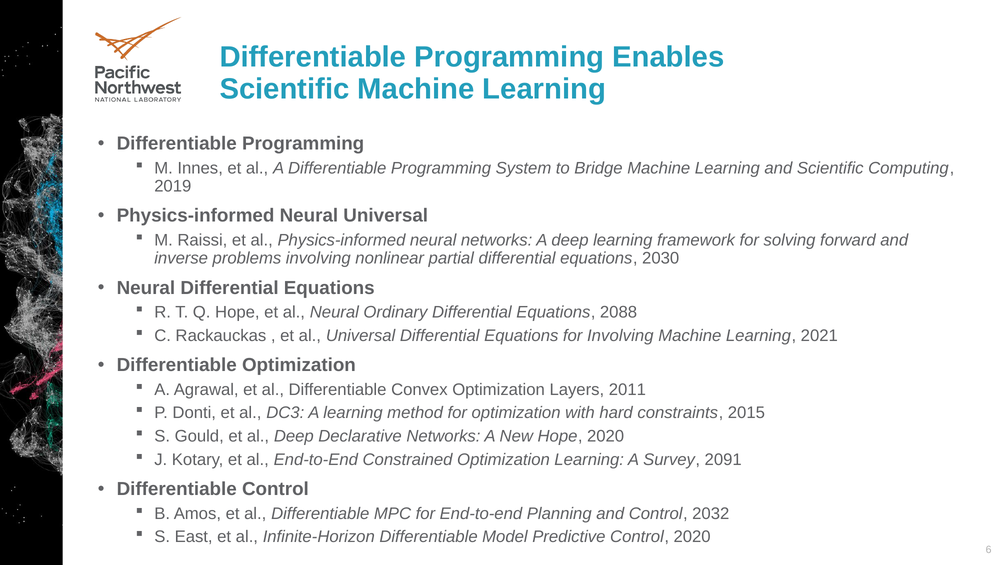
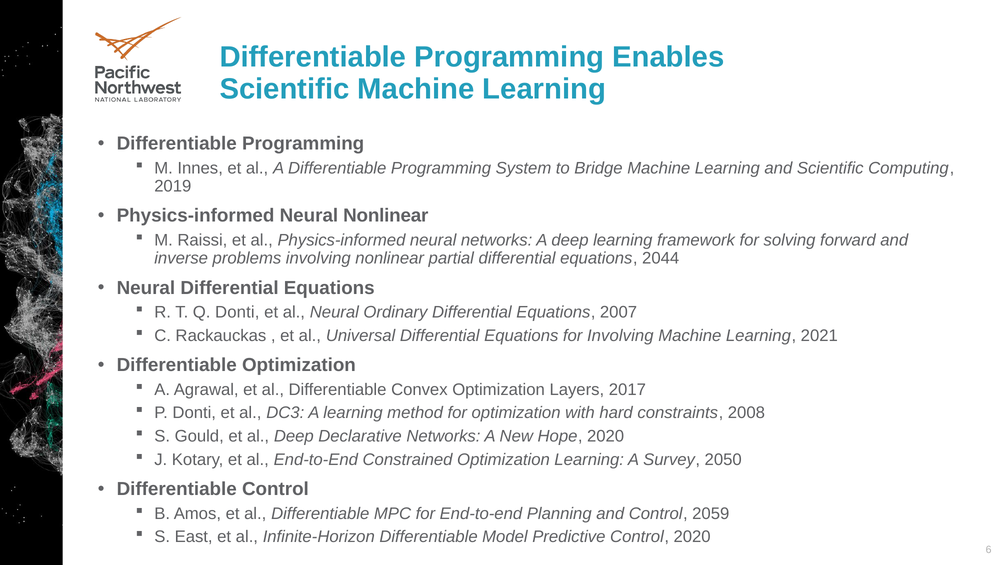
Neural Universal: Universal -> Nonlinear (386, 216)
2030: 2030 -> 2044 (661, 258)
Q Hope: Hope -> Donti (237, 312)
2088: 2088 -> 2007 (619, 312)
2011: 2011 -> 2017 (627, 390)
2015: 2015 -> 2008 (746, 413)
2091: 2091 -> 2050 (723, 459)
2032: 2032 -> 2059 (711, 513)
